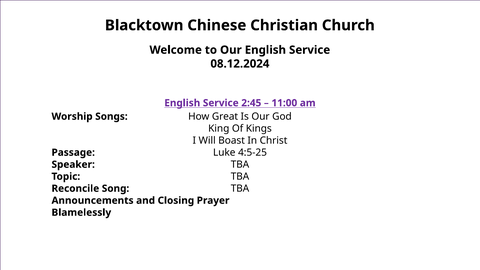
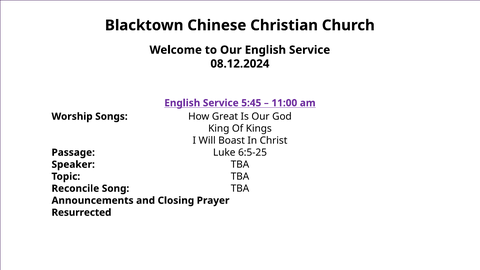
2:45: 2:45 -> 5:45 (251, 103)
4:5-25: 4:5-25 -> 6:5-25 (252, 152)
Blamelessly: Blamelessly -> Resurrected (81, 213)
